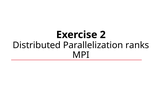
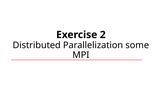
ranks: ranks -> some (137, 45)
